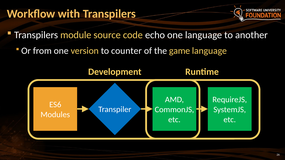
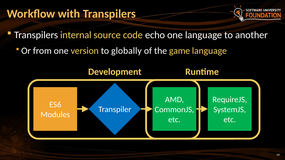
module: module -> internal (76, 35)
counter: counter -> globally (126, 51)
